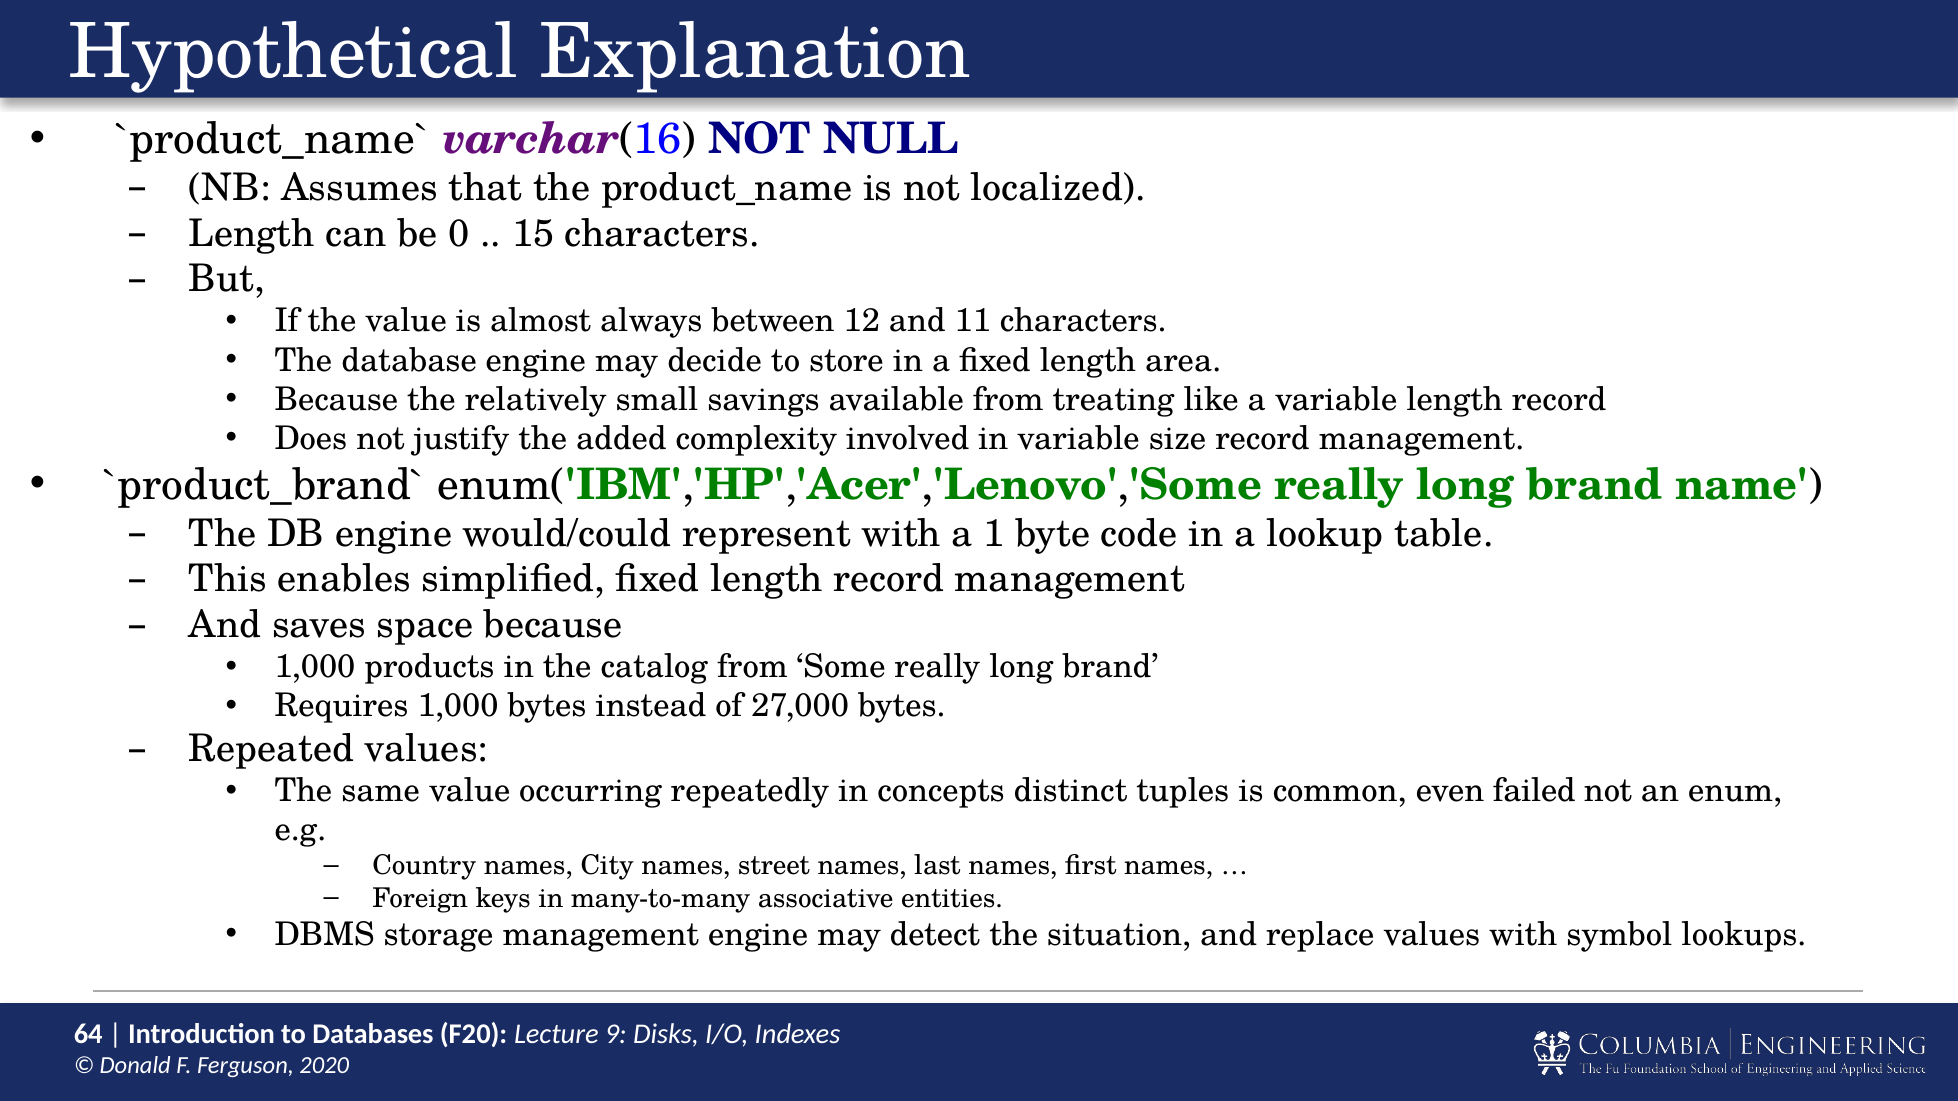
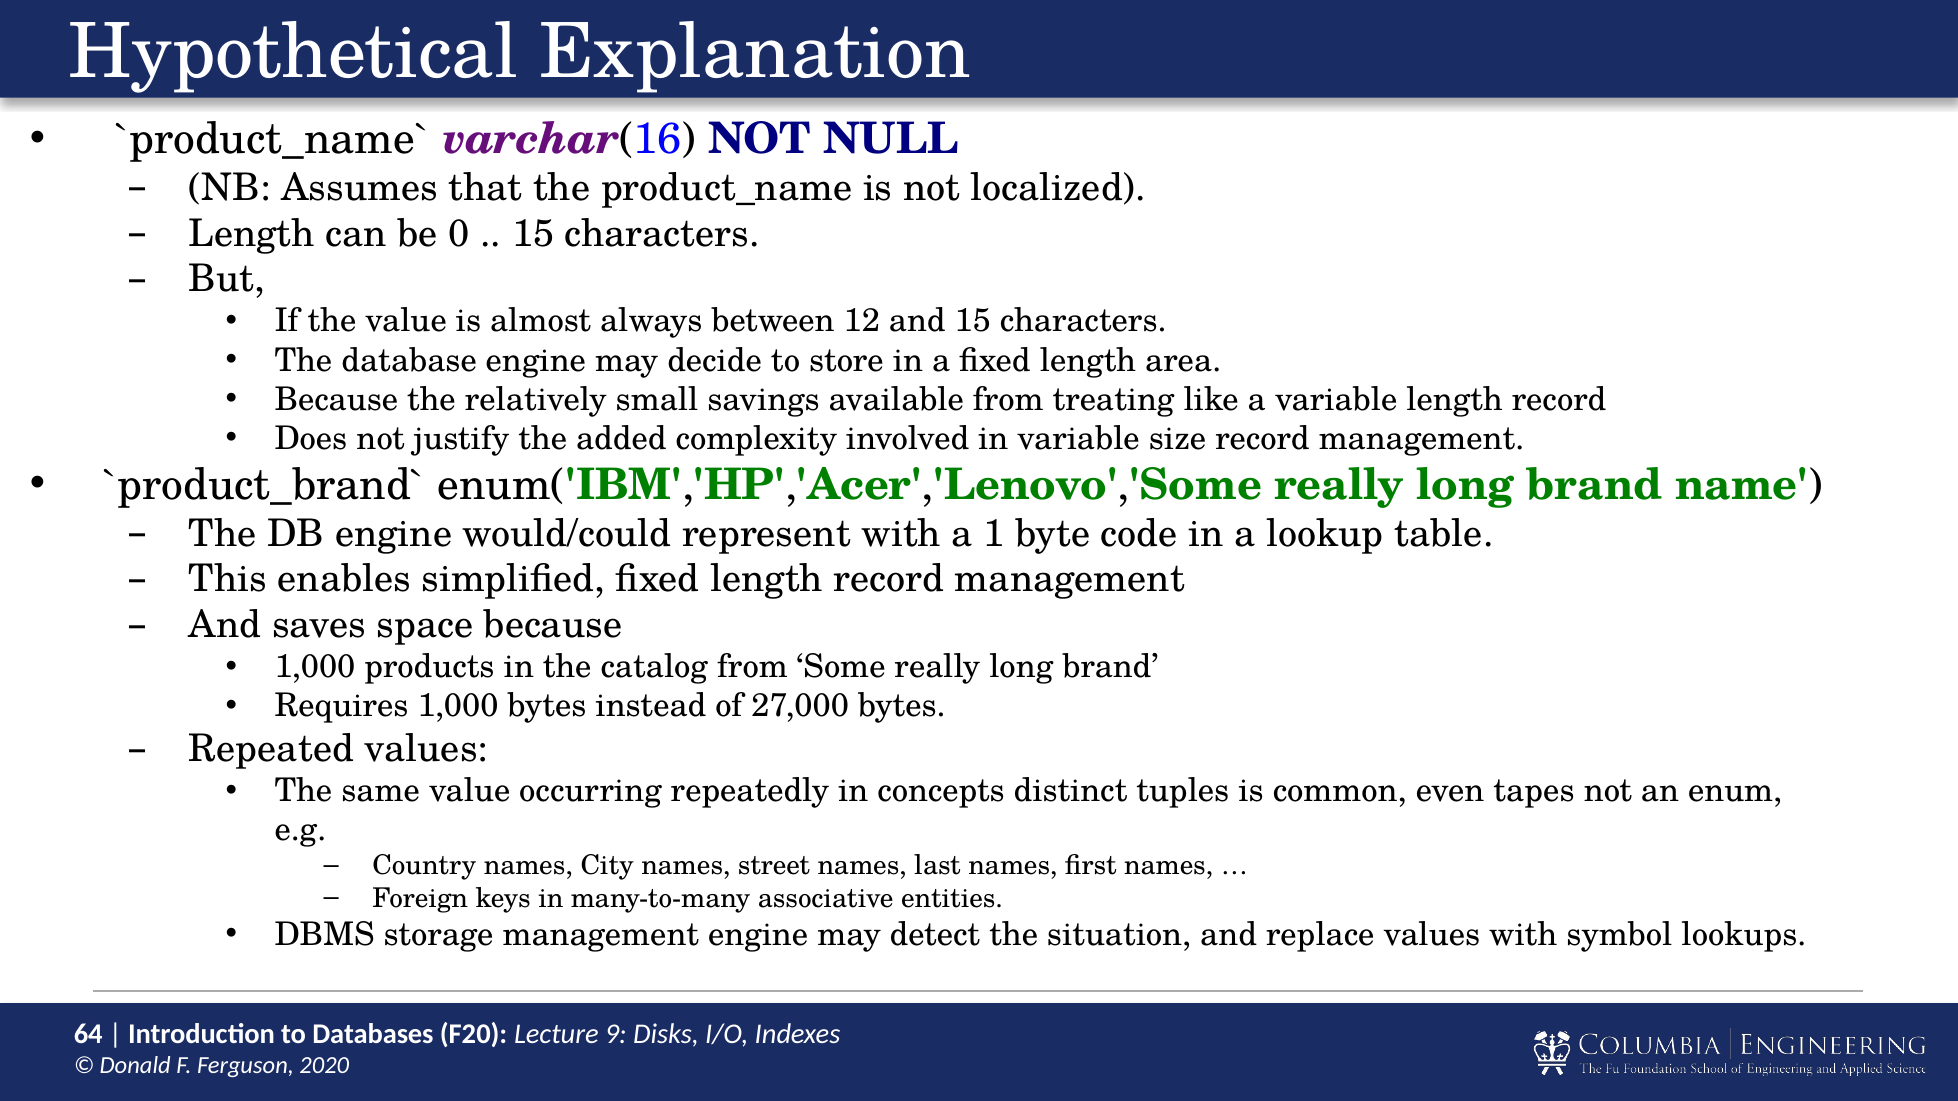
and 11: 11 -> 15 (973, 321)
failed: failed -> tapes (1534, 791)
